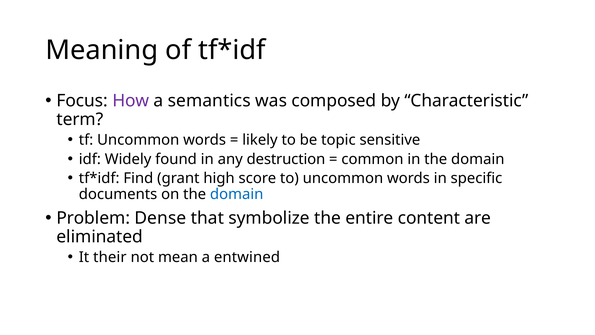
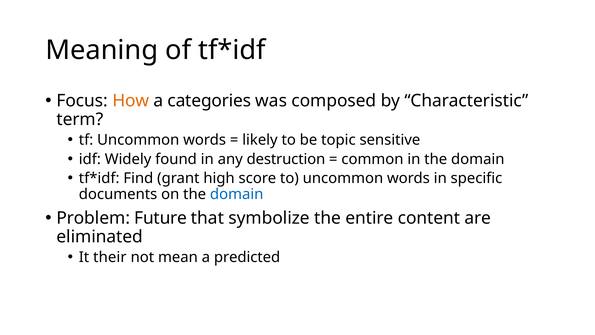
How colour: purple -> orange (131, 101)
semantics: semantics -> categories (209, 101)
Dense: Dense -> Future (161, 218)
entwined: entwined -> predicted (247, 257)
